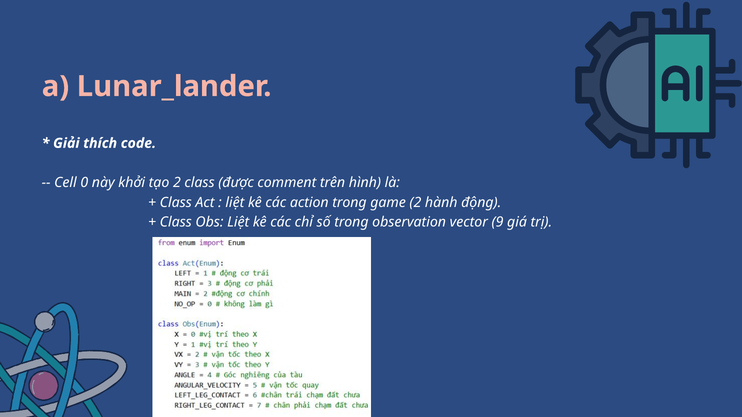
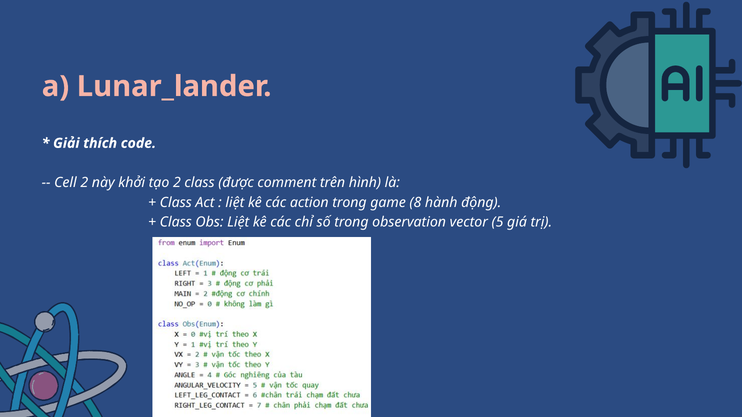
Cell 0: 0 -> 2 (84, 183)
game 2: 2 -> 8 (415, 203)
9: 9 -> 5 (498, 222)
